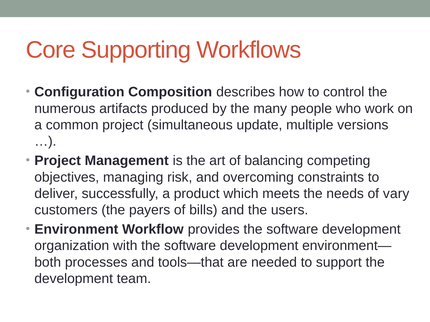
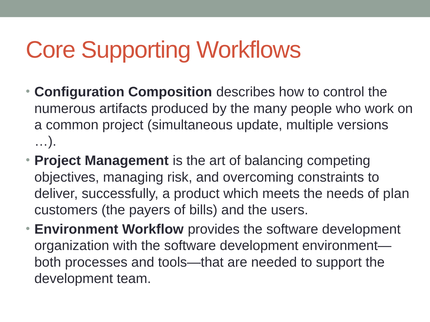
vary: vary -> plan (396, 194)
